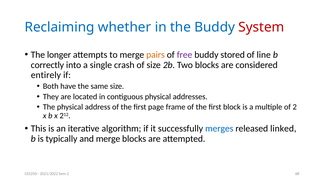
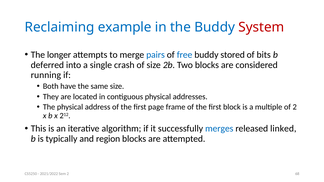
whether: whether -> example (125, 27)
pairs colour: orange -> blue (156, 55)
free colour: purple -> blue (185, 55)
line: line -> bits (264, 55)
correctly: correctly -> deferred (47, 65)
entirely: entirely -> running (46, 75)
and merge: merge -> region (108, 139)
